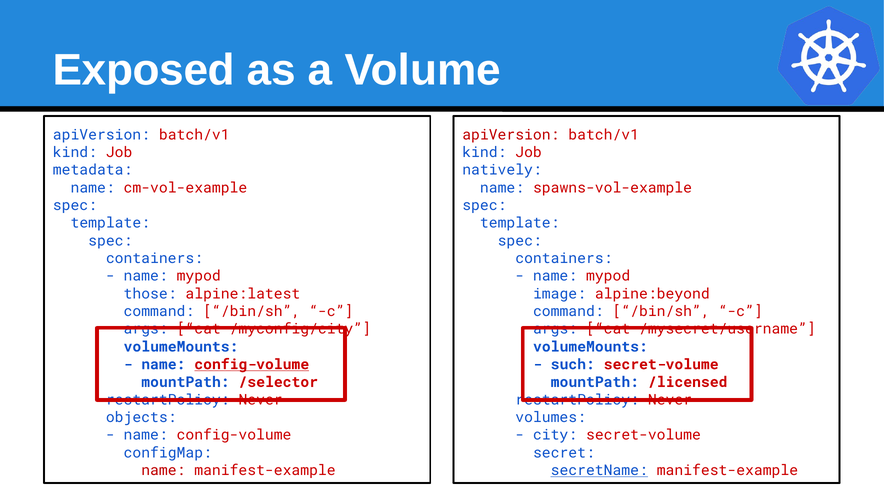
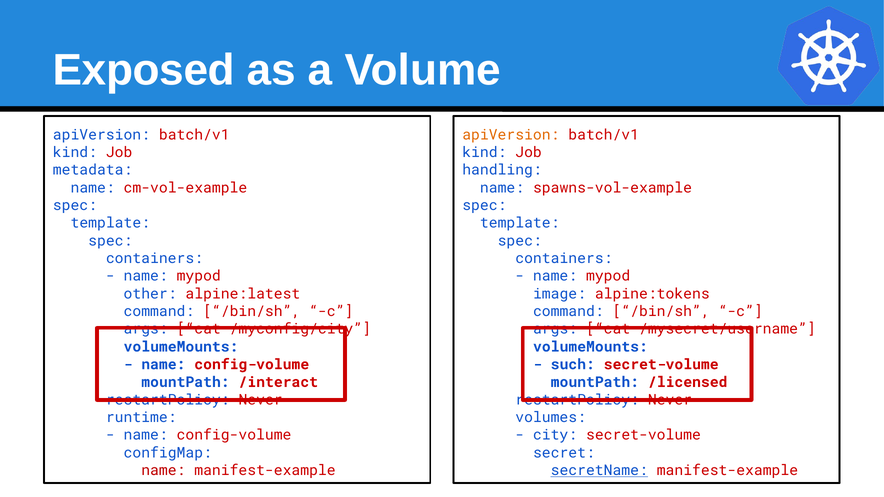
apiVersion colour: red -> orange (511, 135)
natively: natively -> handling (502, 170)
those: those -> other (150, 294)
alpine:beyond: alpine:beyond -> alpine:tokens (652, 294)
config-volume underline: present -> none (252, 365)
/selector: /selector -> /interact (278, 382)
objects: objects -> runtime (141, 418)
